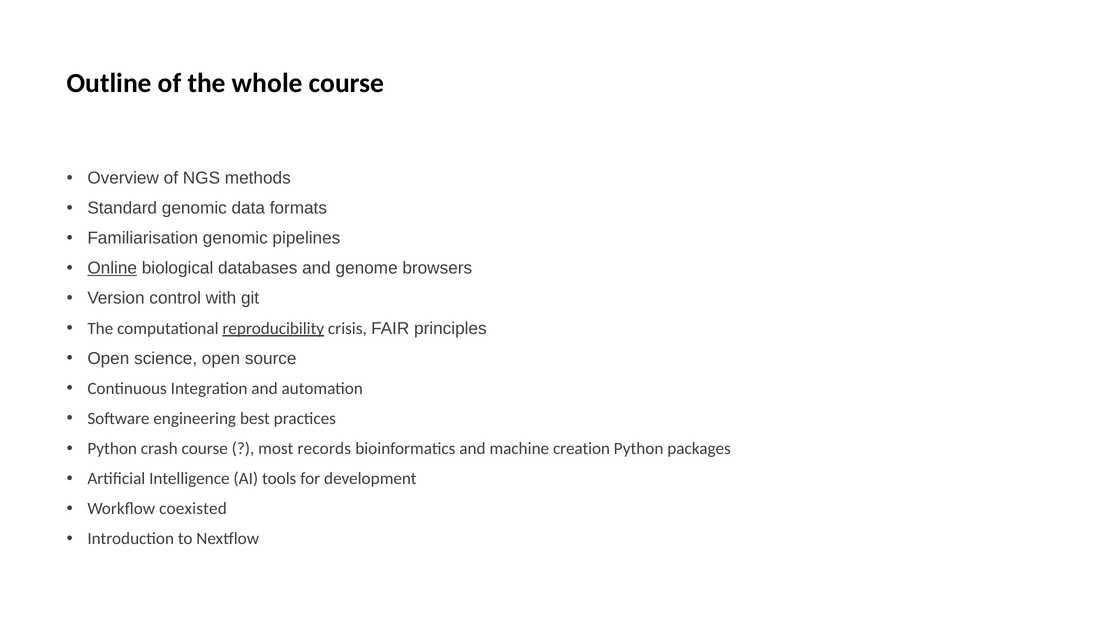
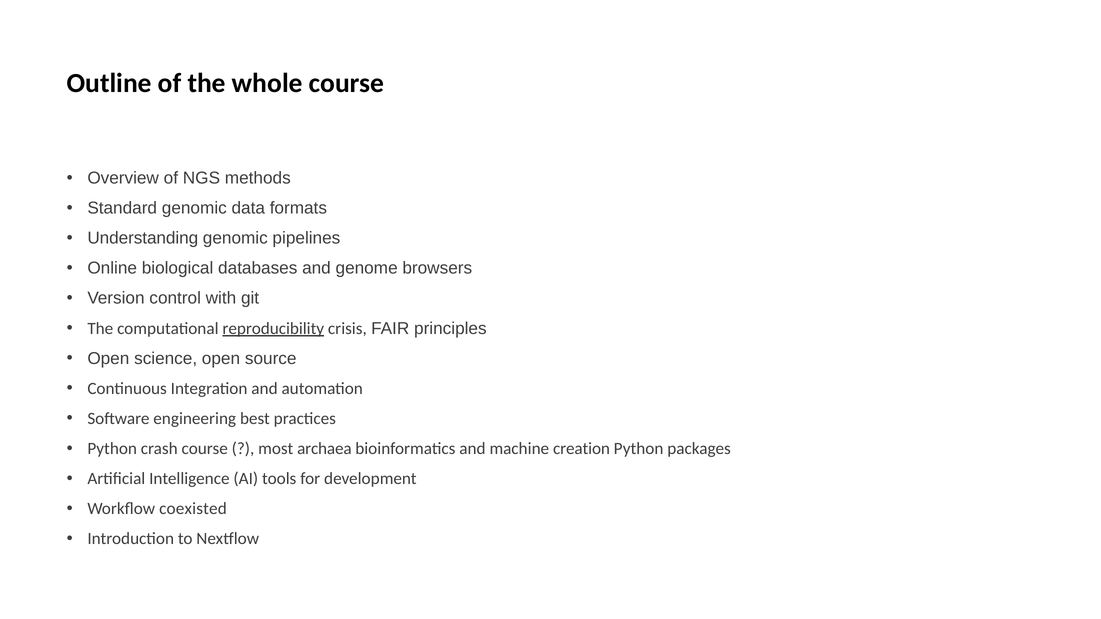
Familiarisation: Familiarisation -> Understanding (143, 238)
Online underline: present -> none (112, 268)
records: records -> archaea (324, 449)
